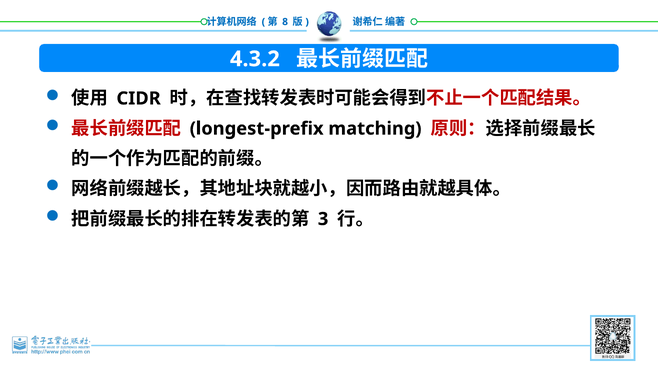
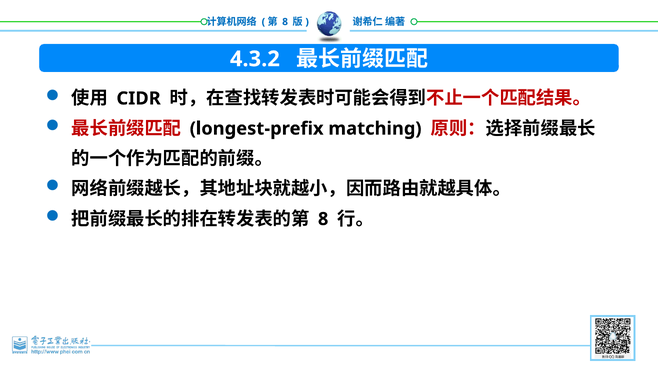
3: 3 -> 8 (323, 219)
